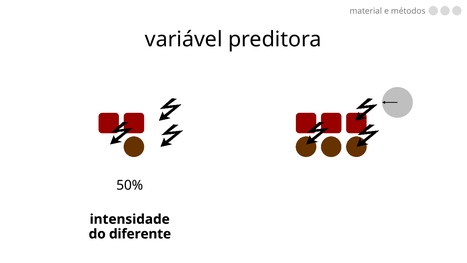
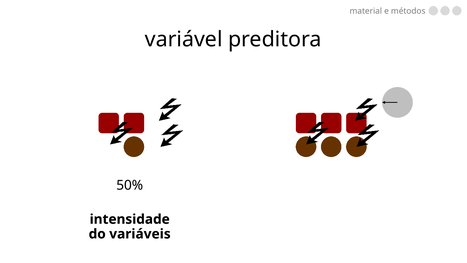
diferente: diferente -> variáveis (140, 234)
